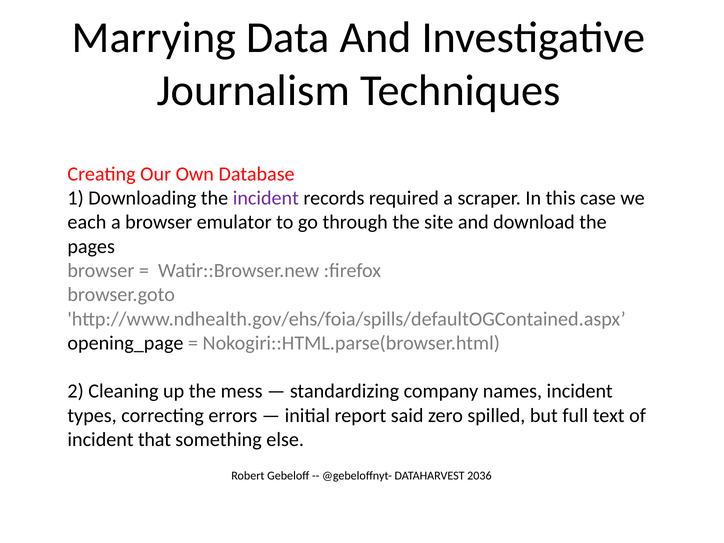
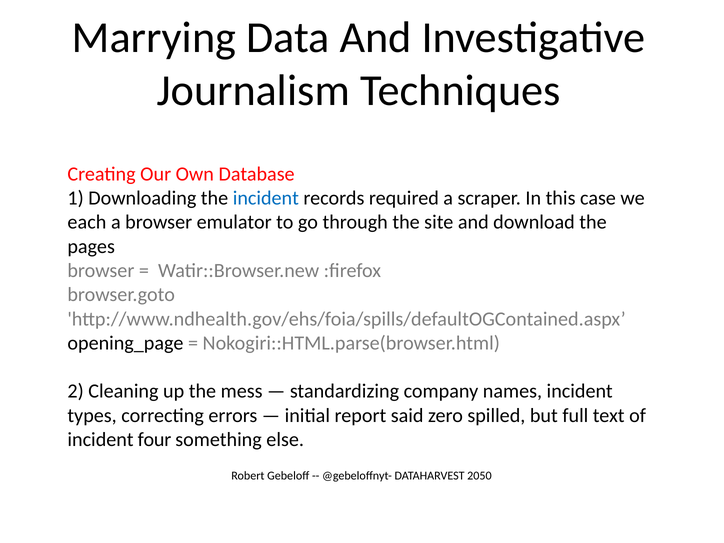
incident colour: purple -> blue (266, 198)
that: that -> four (154, 440)
2036: 2036 -> 2050 (479, 476)
